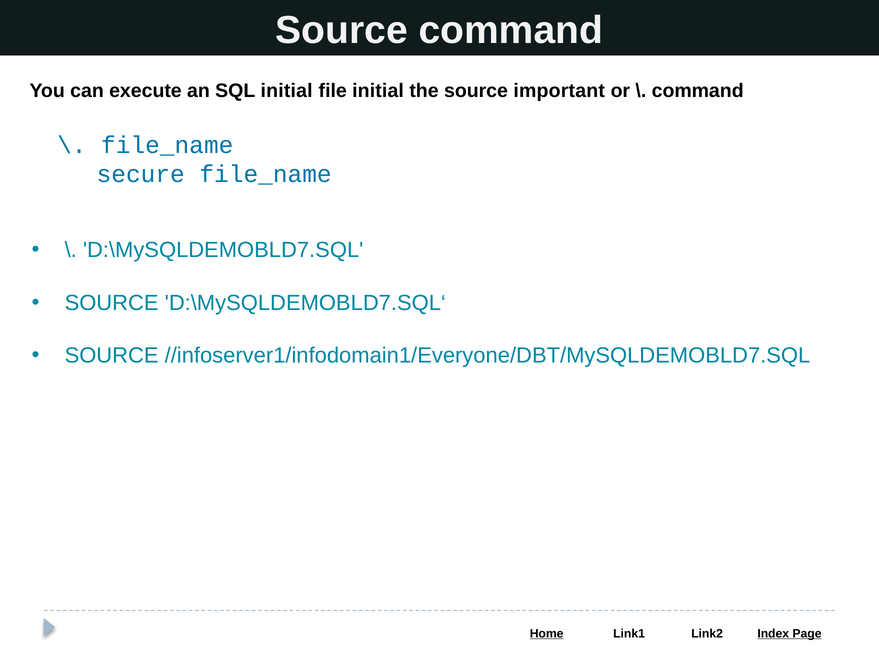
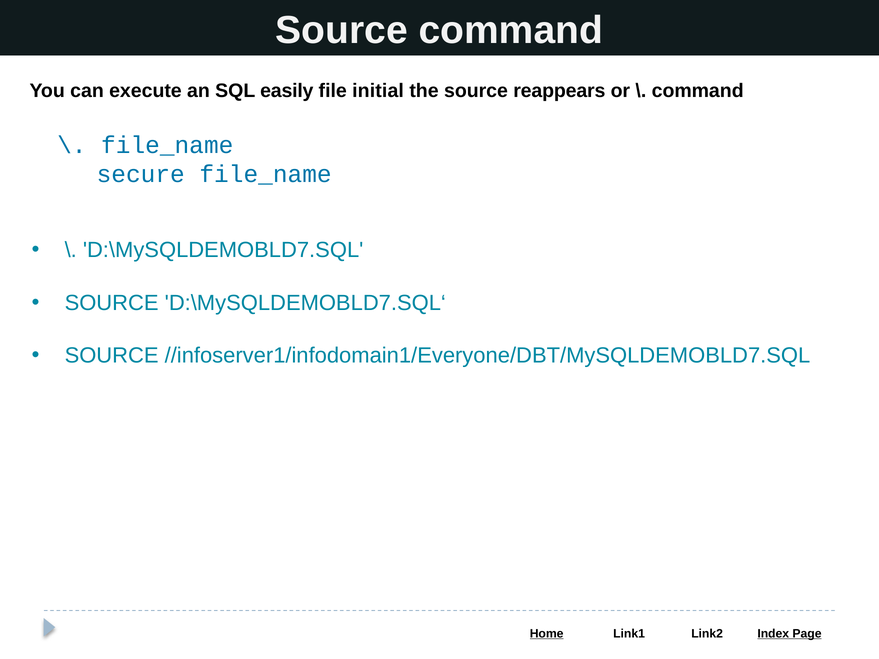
SQL initial: initial -> easily (287, 91)
important: important -> reappears (559, 91)
